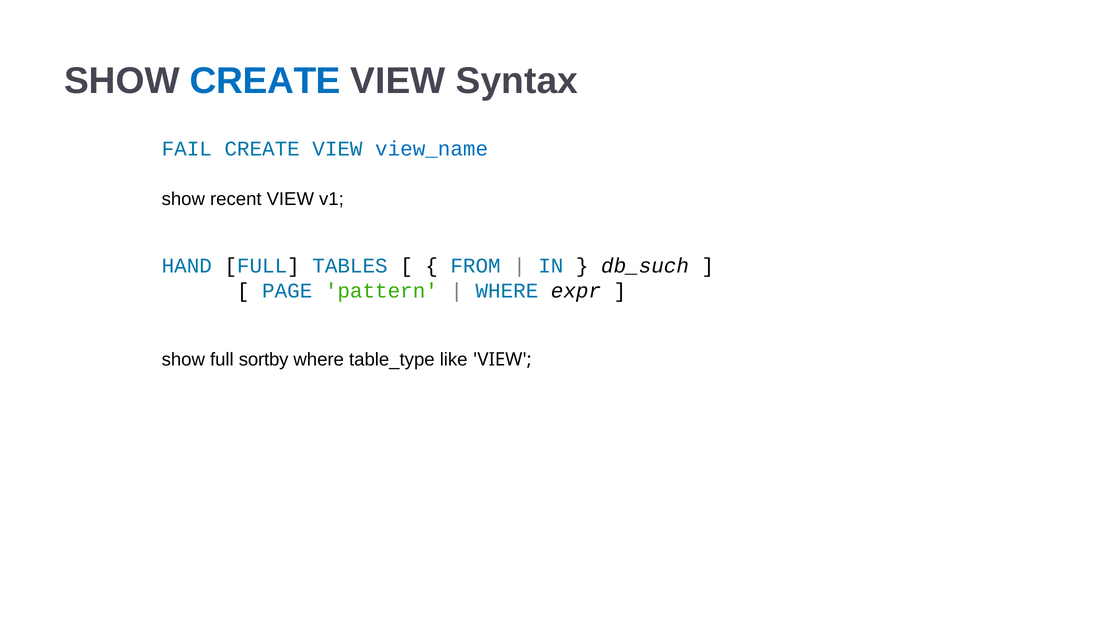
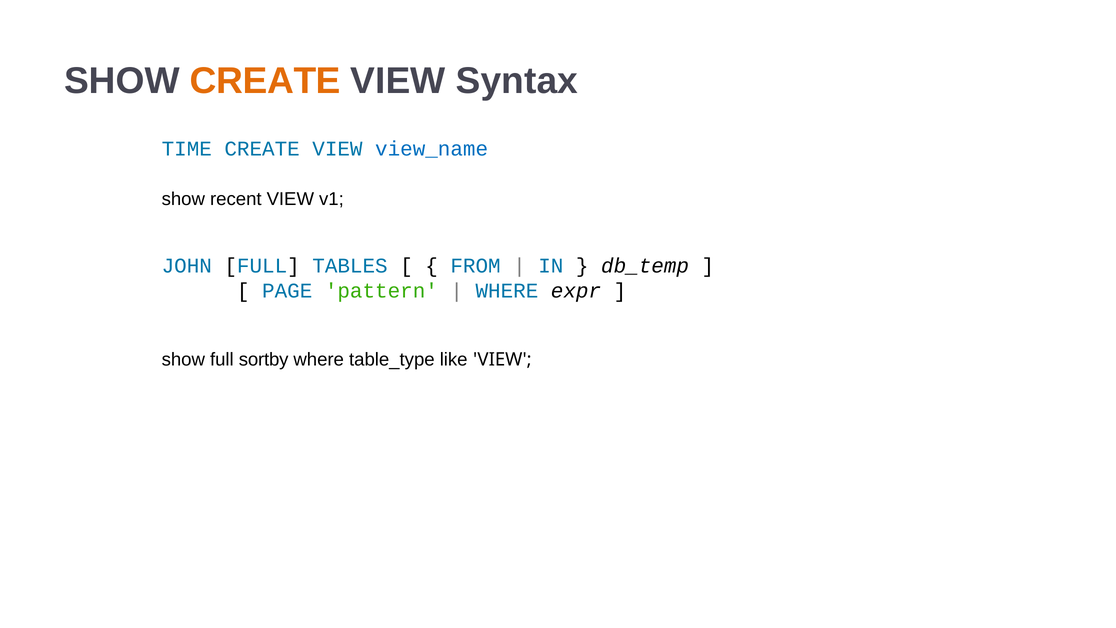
CREATE colour: blue -> orange (265, 81)
FAIL: FAIL -> TIME (187, 149)
HAND: HAND -> JOHN (187, 266)
db_such: db_such -> db_temp (645, 266)
